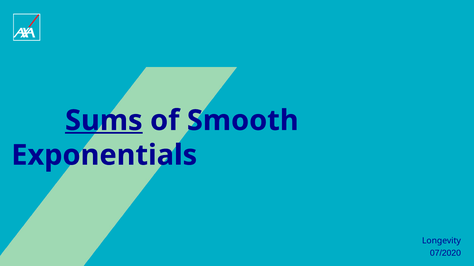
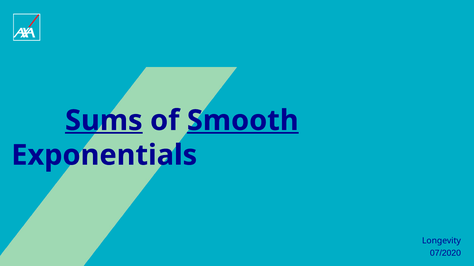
Smooth underline: none -> present (243, 121)
